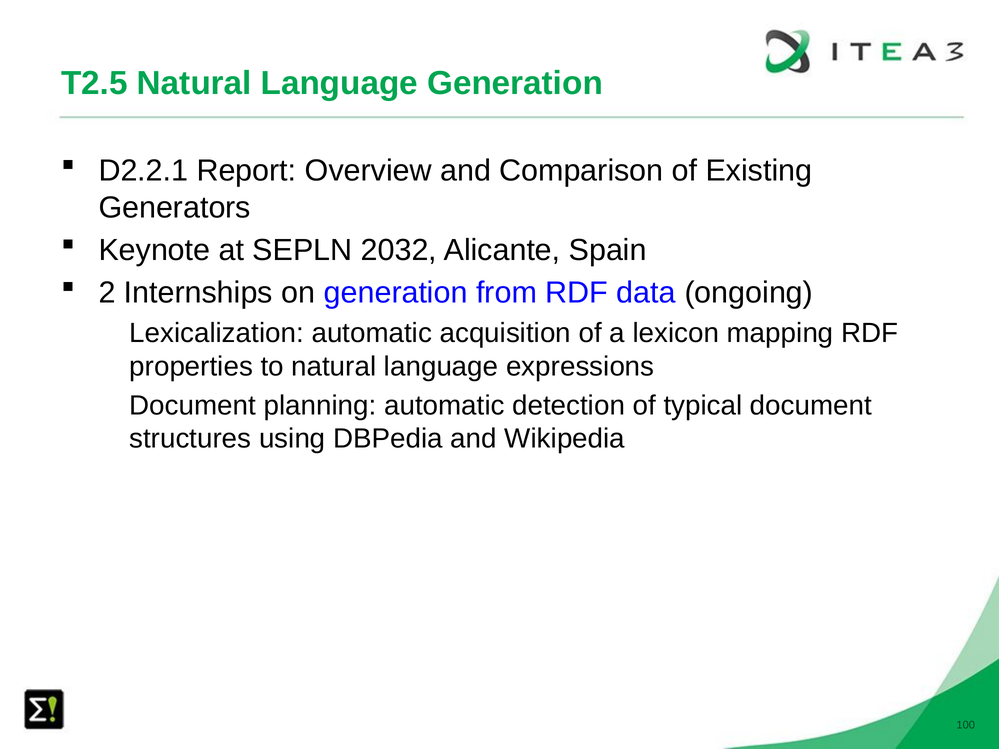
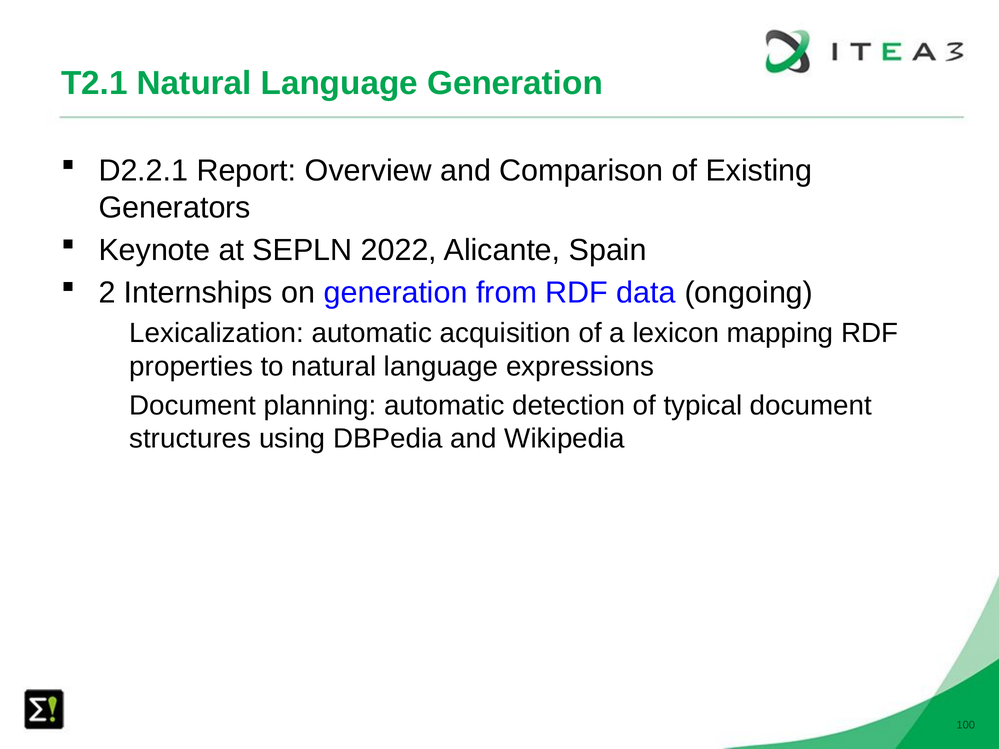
T2.5: T2.5 -> T2.1 (94, 84)
2032: 2032 -> 2022 (399, 250)
